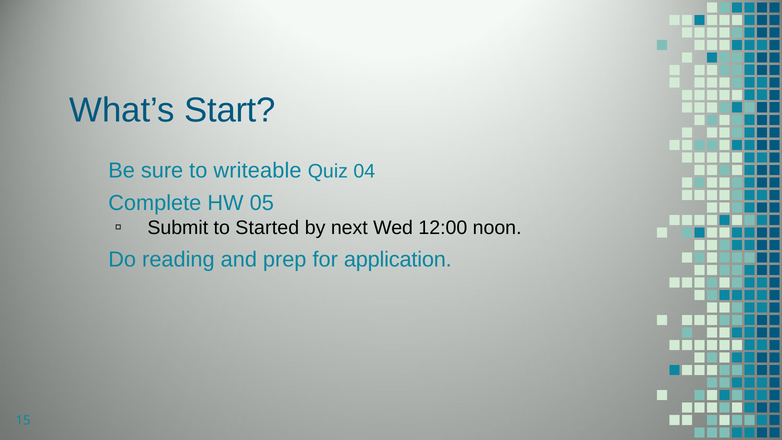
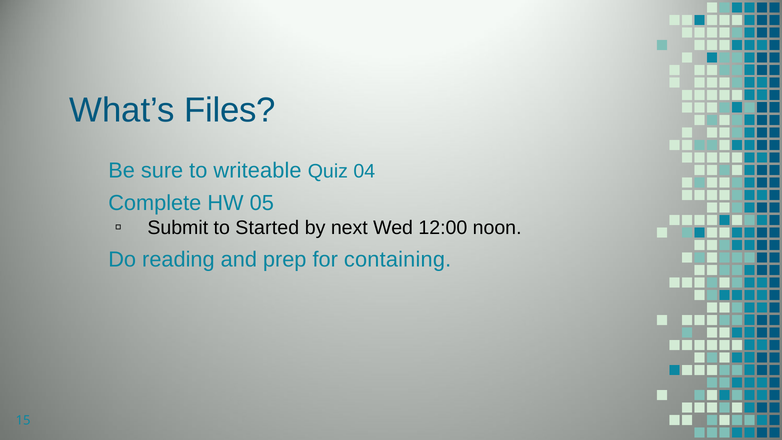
Start: Start -> Files (230, 110)
application: application -> containing (398, 259)
